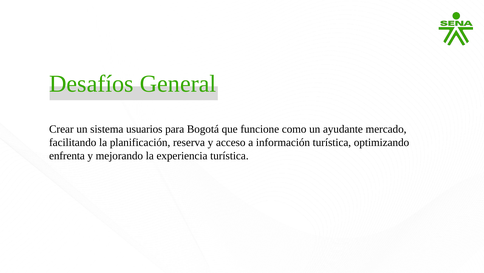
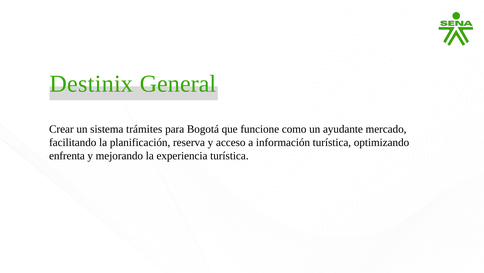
Desafíos: Desafíos -> Destinix (91, 83)
usuarios: usuarios -> trámites (144, 129)
